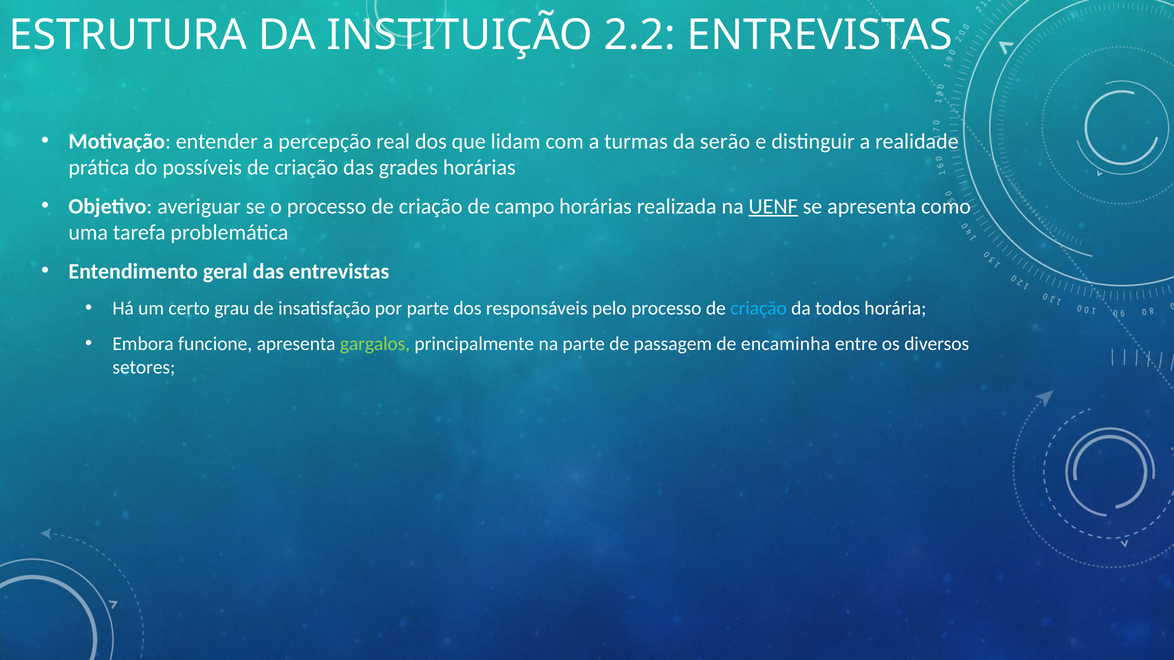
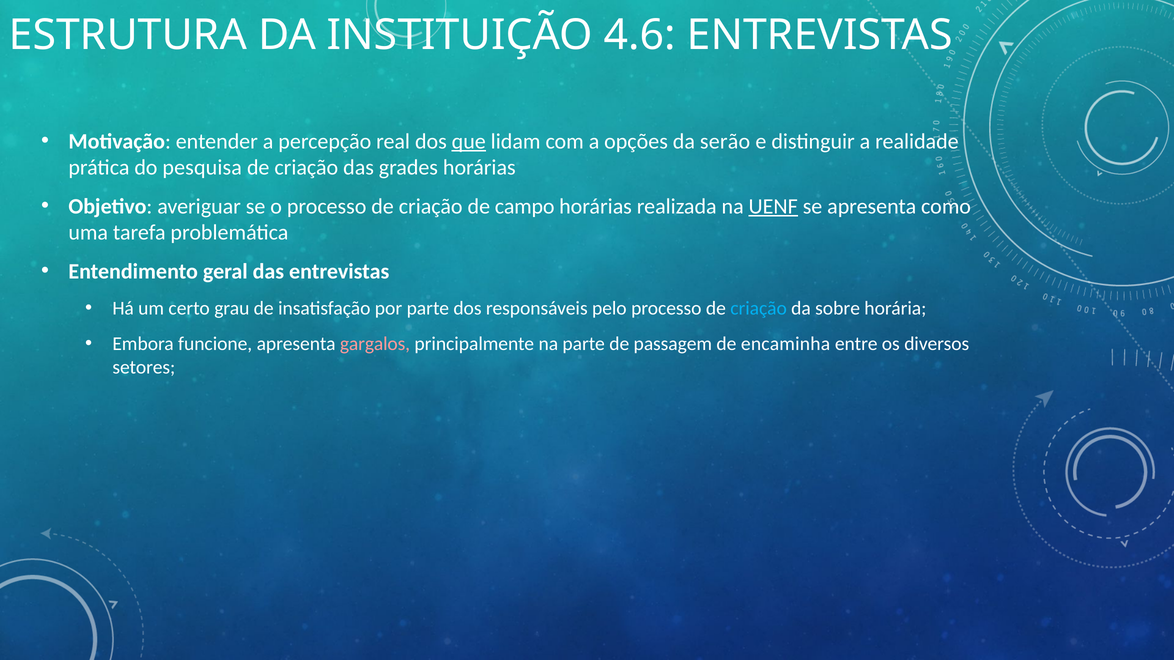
2.2: 2.2 -> 4.6 (640, 35)
que underline: none -> present (469, 141)
turmas: turmas -> opções (636, 141)
possíveis: possíveis -> pesquisa (202, 168)
todos: todos -> sobre (838, 308)
gargalos colour: light green -> pink (375, 344)
